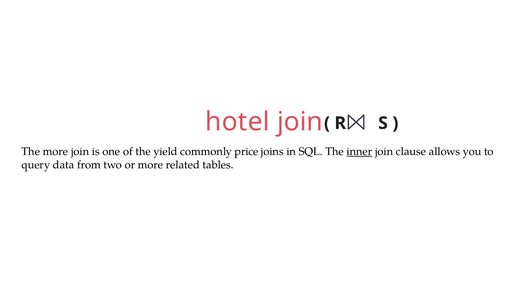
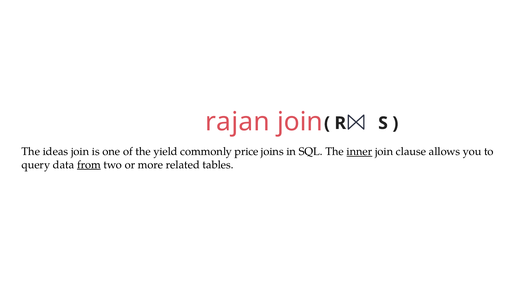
hotel: hotel -> rajan (237, 122)
The more: more -> ideas (55, 152)
from underline: none -> present (89, 165)
